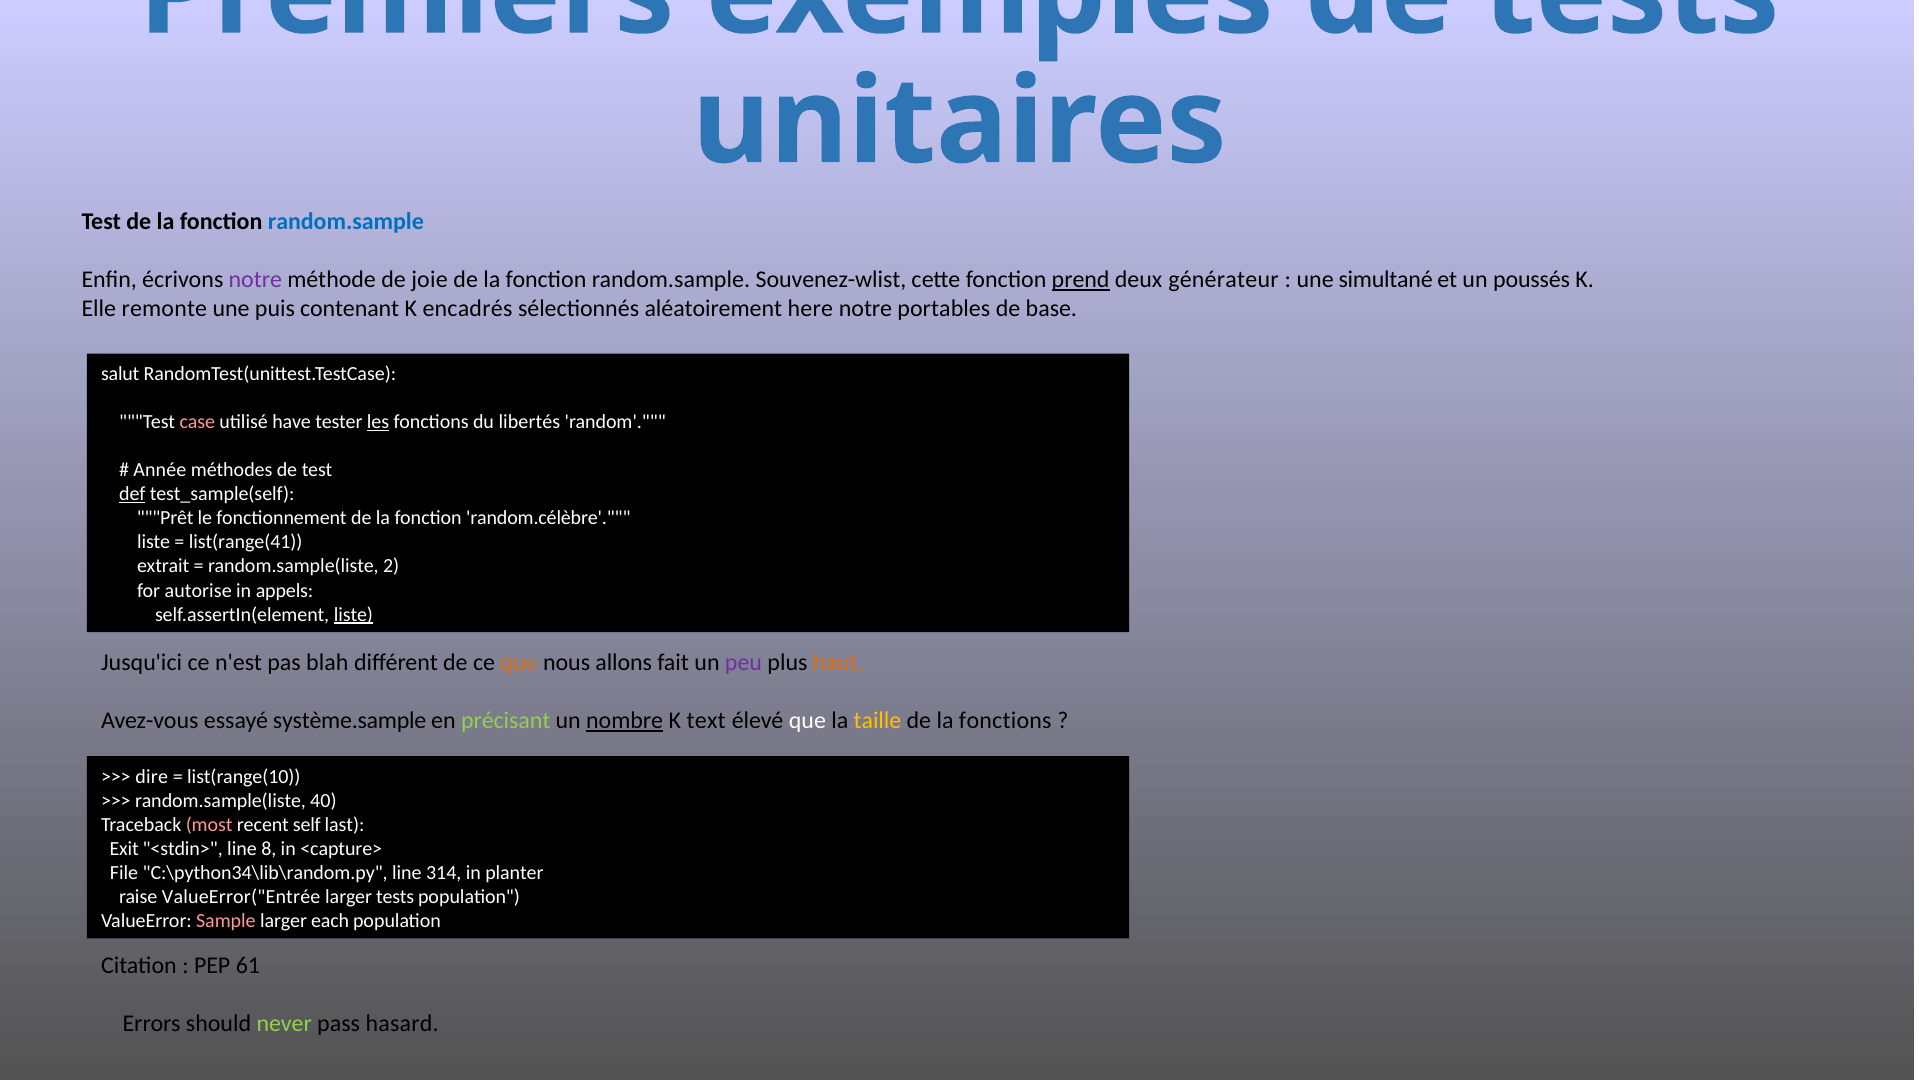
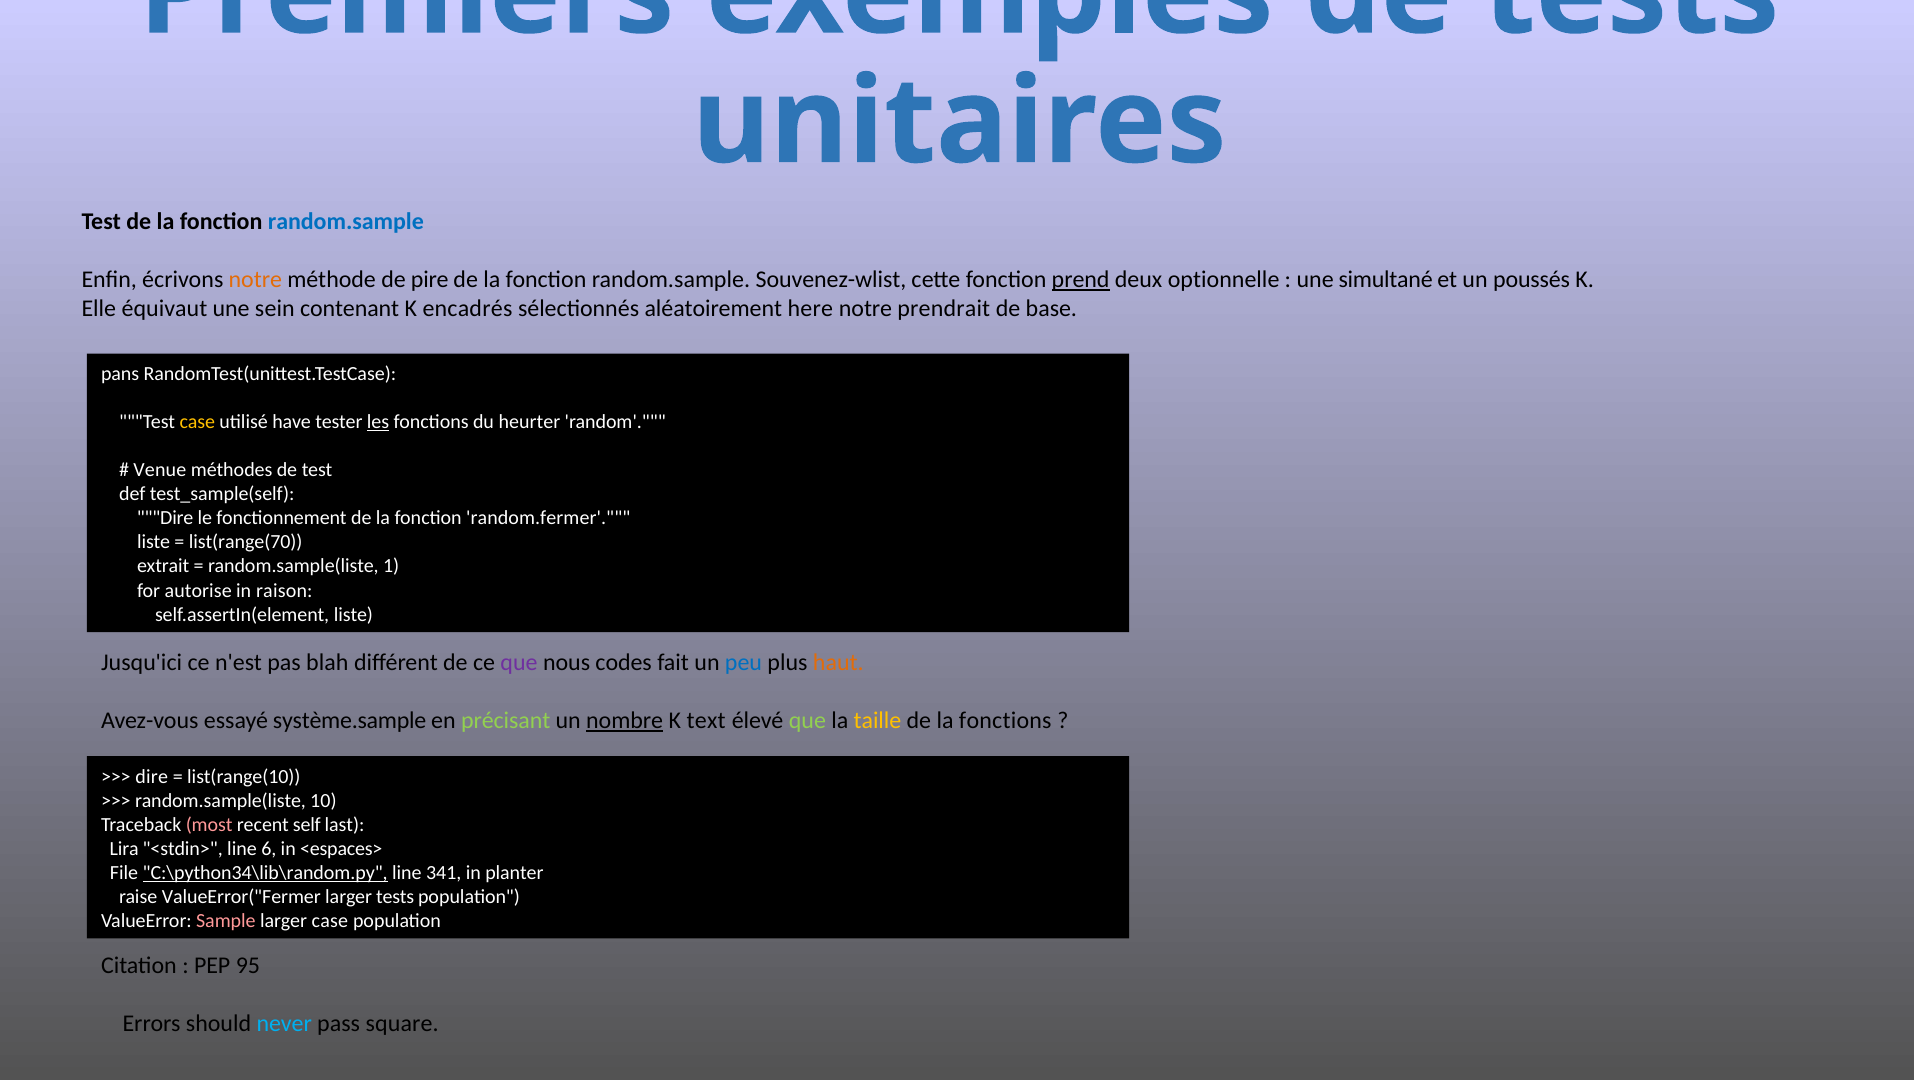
notre colour: purple -> orange (255, 279)
joie: joie -> pire (430, 279)
générateur: générateur -> optionnelle (1224, 279)
remonte: remonte -> équivaut (164, 308)
puis: puis -> sein (275, 308)
portables: portables -> prendrait (944, 308)
salut: salut -> pans (120, 374)
case colour: pink -> yellow (197, 422)
libertés: libertés -> heurter (529, 422)
Année: Année -> Venue (160, 470)
def underline: present -> none (132, 494)
Prêt: Prêt -> Dire (165, 518)
random.célèbre: random.célèbre -> random.fermer (548, 518)
list(range(41: list(range(41 -> list(range(70 (246, 542)
2: 2 -> 1 (391, 566)
appels: appels -> raison (284, 590)
liste underline: present -> none (353, 614)
que colour: orange -> purple (519, 663)
allons: allons -> codes (624, 663)
peu colour: purple -> blue (744, 663)
que colour: white -> light green (807, 720)
40: 40 -> 10 (323, 800)
Exit: Exit -> Lira (124, 848)
8: 8 -> 6 (269, 848)
<capture>: <capture> -> <espaces> (341, 848)
C:\python34\lib\random.py underline: none -> present (265, 872)
314: 314 -> 341 (444, 872)
ValueError("Entrée: ValueError("Entrée -> ValueError("Fermer (241, 896)
larger each: each -> case (330, 920)
61: 61 -> 95 (248, 965)
never colour: light green -> light blue (284, 1023)
hasard: hasard -> square (402, 1023)
